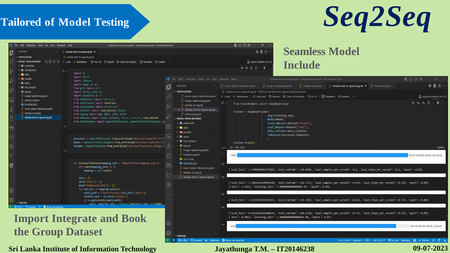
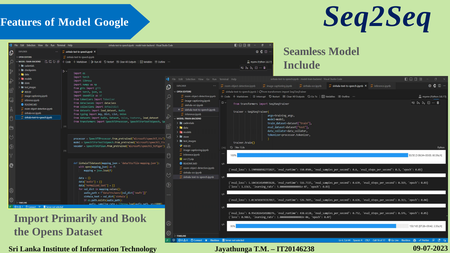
Tailored: Tailored -> Features (21, 22)
Testing: Testing -> Google (111, 22)
Integrate: Integrate -> Primarily (74, 219)
Group: Group -> Opens (47, 232)
